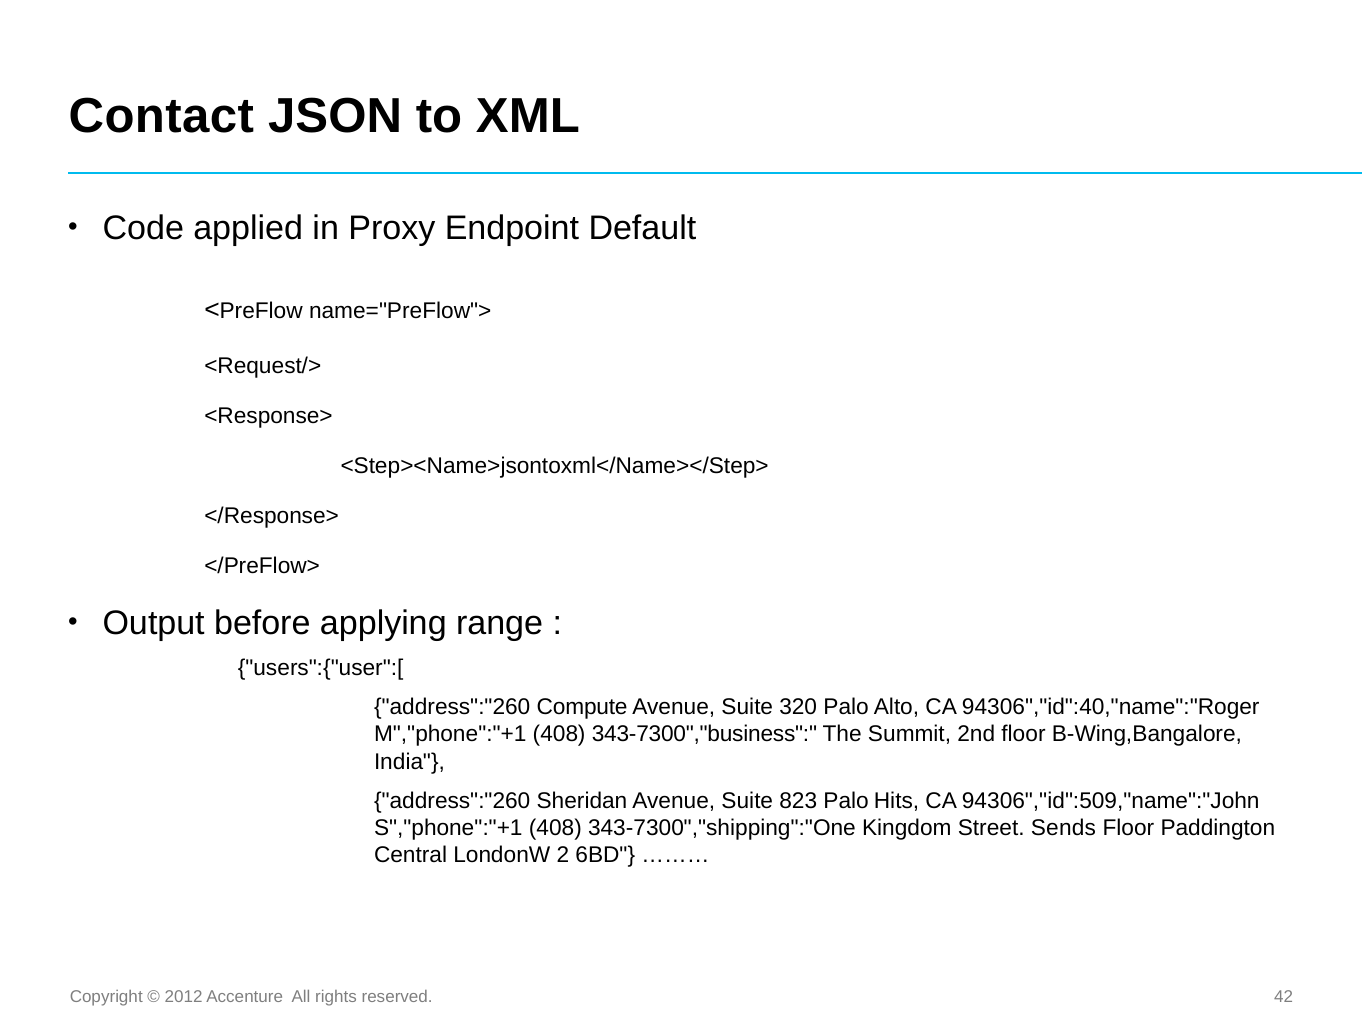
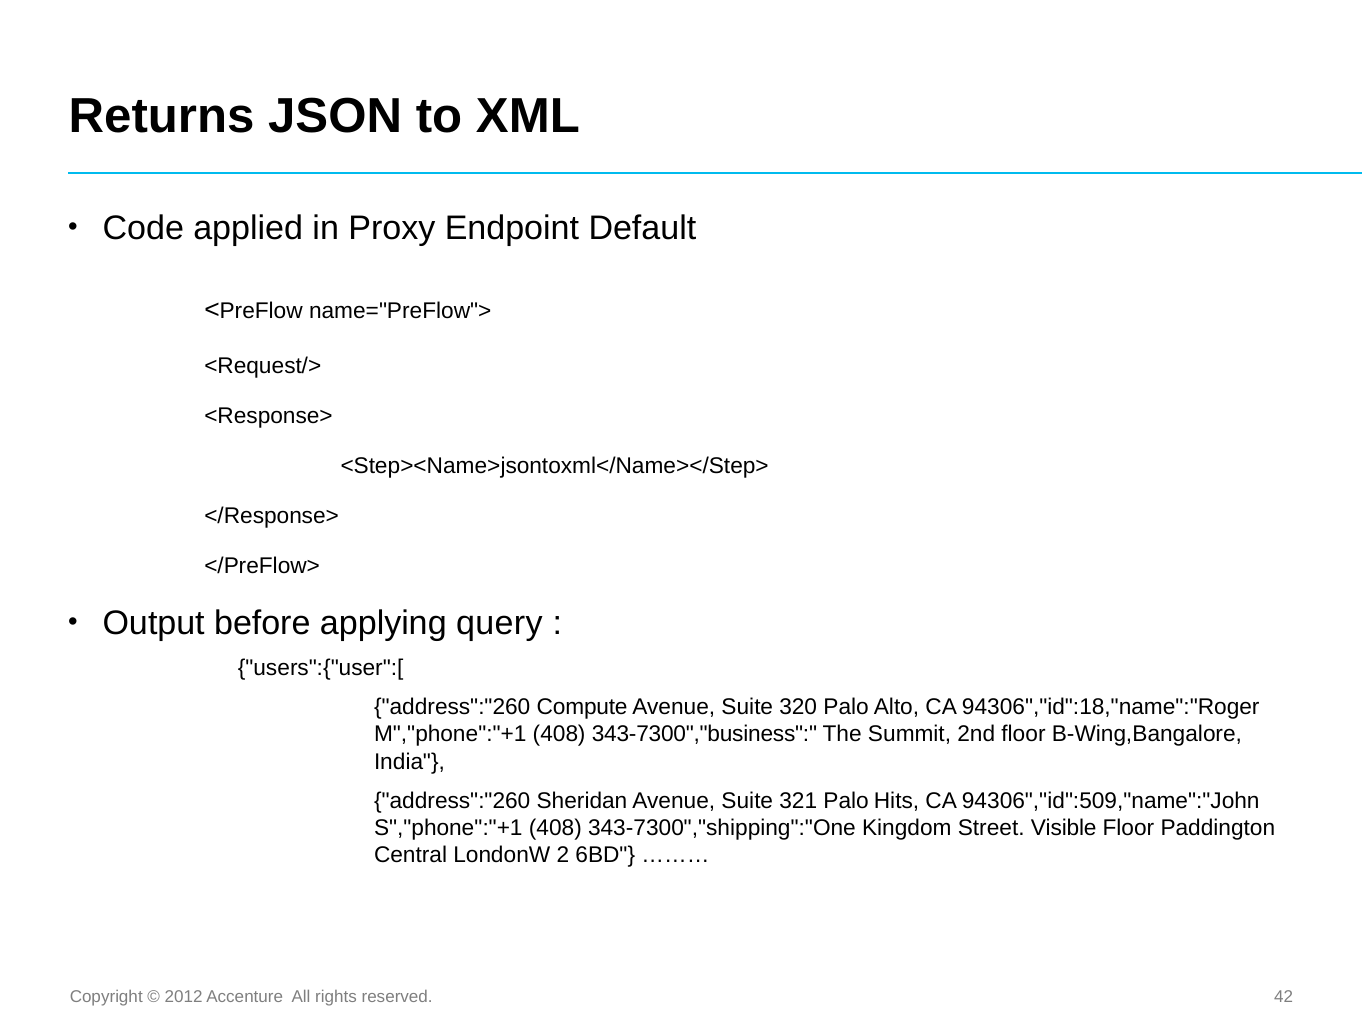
Contact: Contact -> Returns (162, 116)
range: range -> query (499, 623)
94306","id":40,"name":"Roger: 94306","id":40,"name":"Roger -> 94306","id":18,"name":"Roger (1111, 708)
823: 823 -> 321 (798, 801)
Sends: Sends -> Visible (1064, 828)
